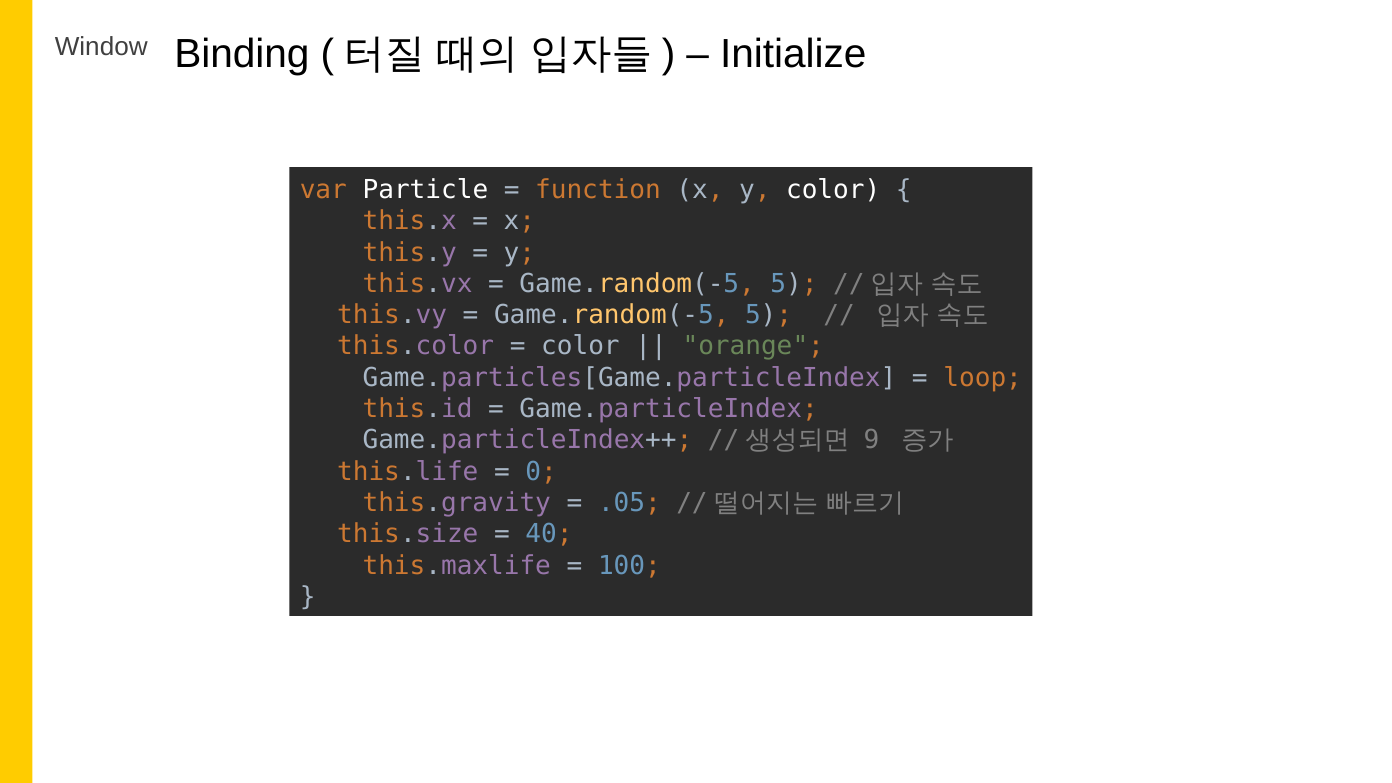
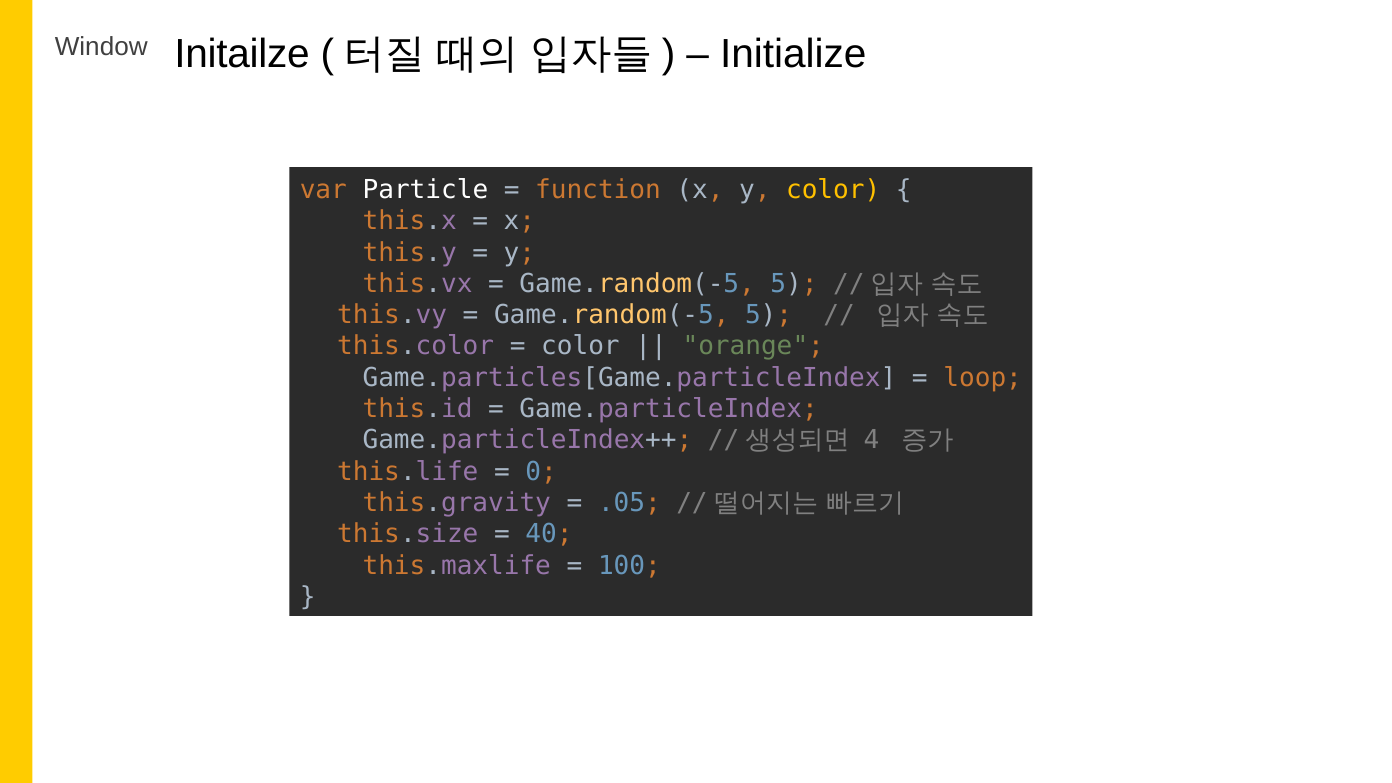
Binding: Binding -> Initailze (242, 54)
color colour: white -> yellow (833, 190)
9: 9 -> 4 (872, 440)
